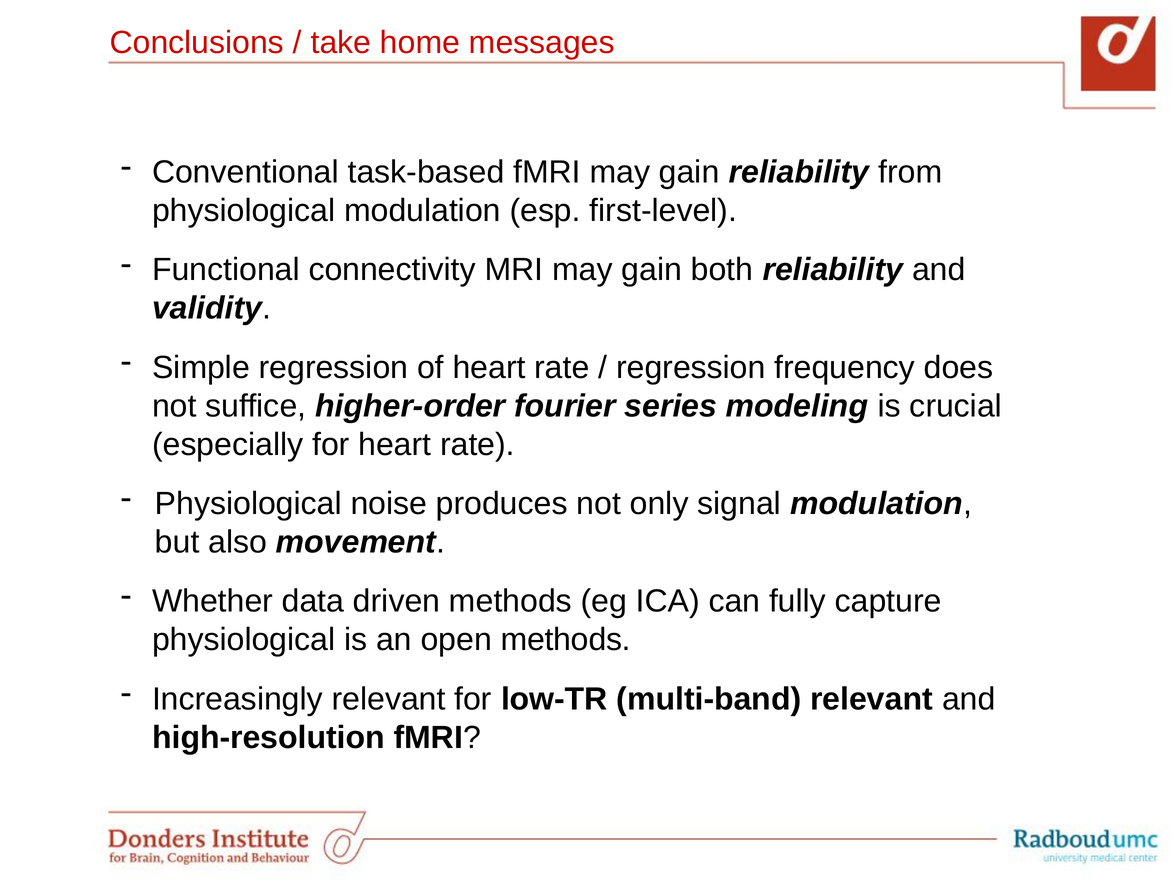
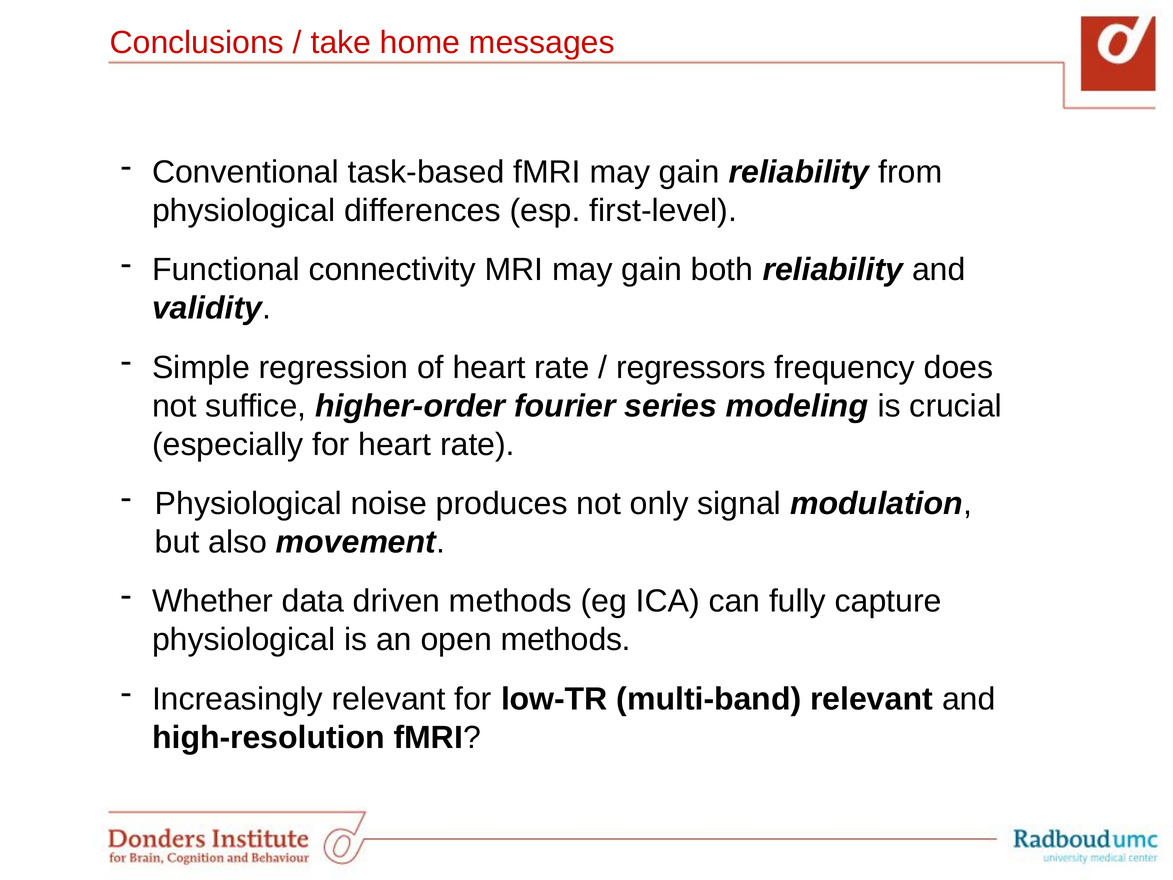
physiological modulation: modulation -> differences (422, 211)
regression: regression -> regressors (691, 367)
